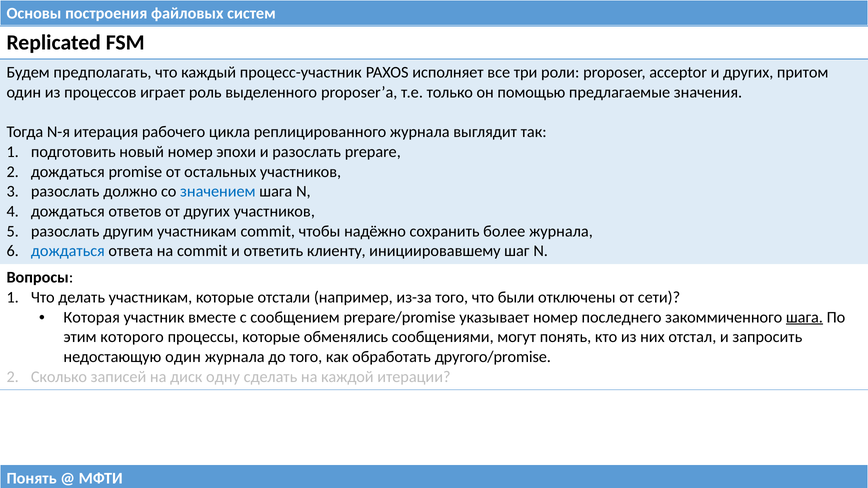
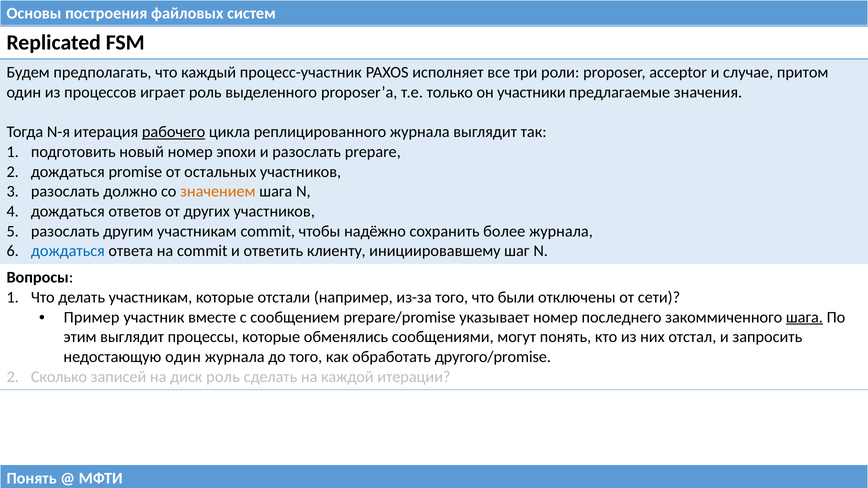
и других: других -> случае (748, 72)
помощью: помощью -> участники (531, 92)
рабочего underline: none -> present (174, 132)
значением colour: blue -> orange (218, 192)
Которая: Которая -> Пример (92, 317)
этим которого: которого -> выглядит (132, 337)
диск одну: одну -> роль (223, 377)
